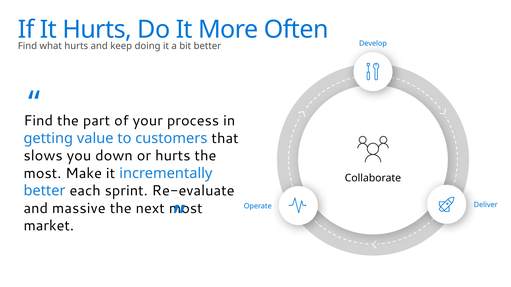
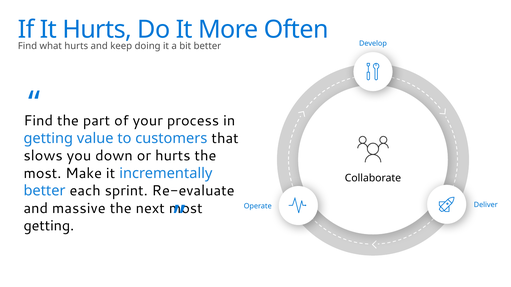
market: market -> getting (49, 226)
